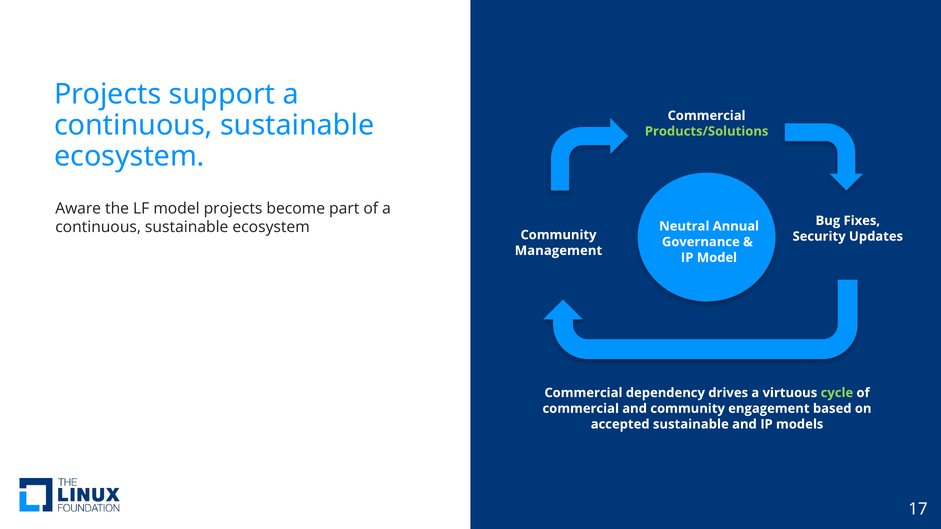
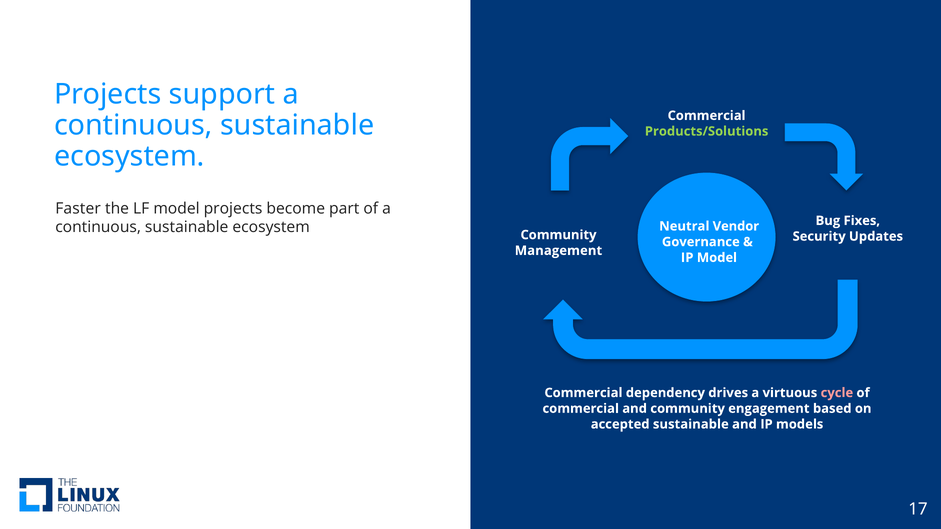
Aware: Aware -> Faster (78, 209)
Annual: Annual -> Vendor (736, 226)
cycle colour: light green -> pink (837, 393)
